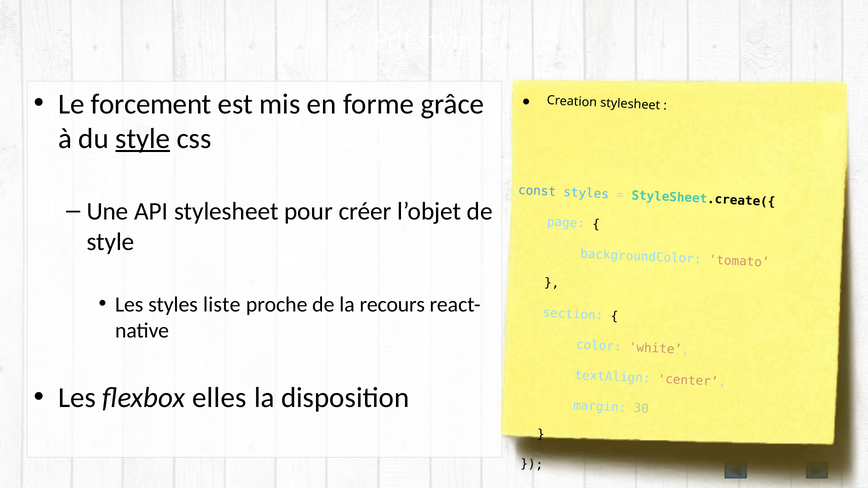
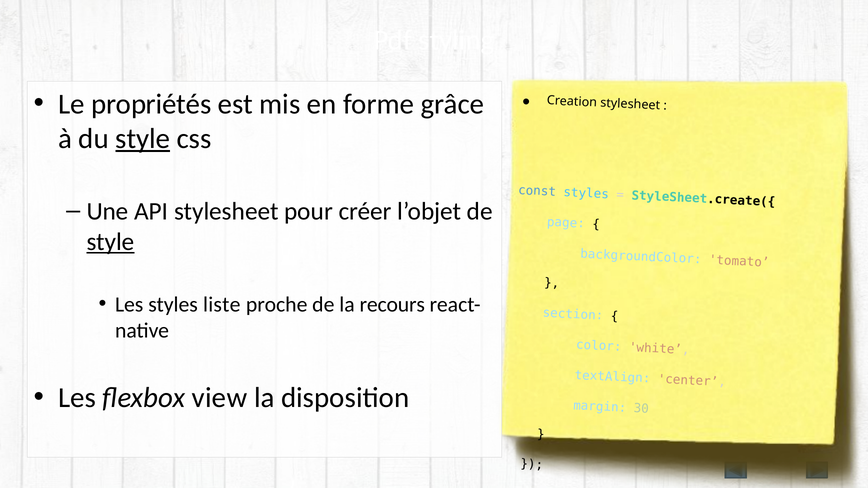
forcement: forcement -> propriétés (151, 104)
style underline: none -> present (110, 242)
elles: elles -> view (219, 398)
